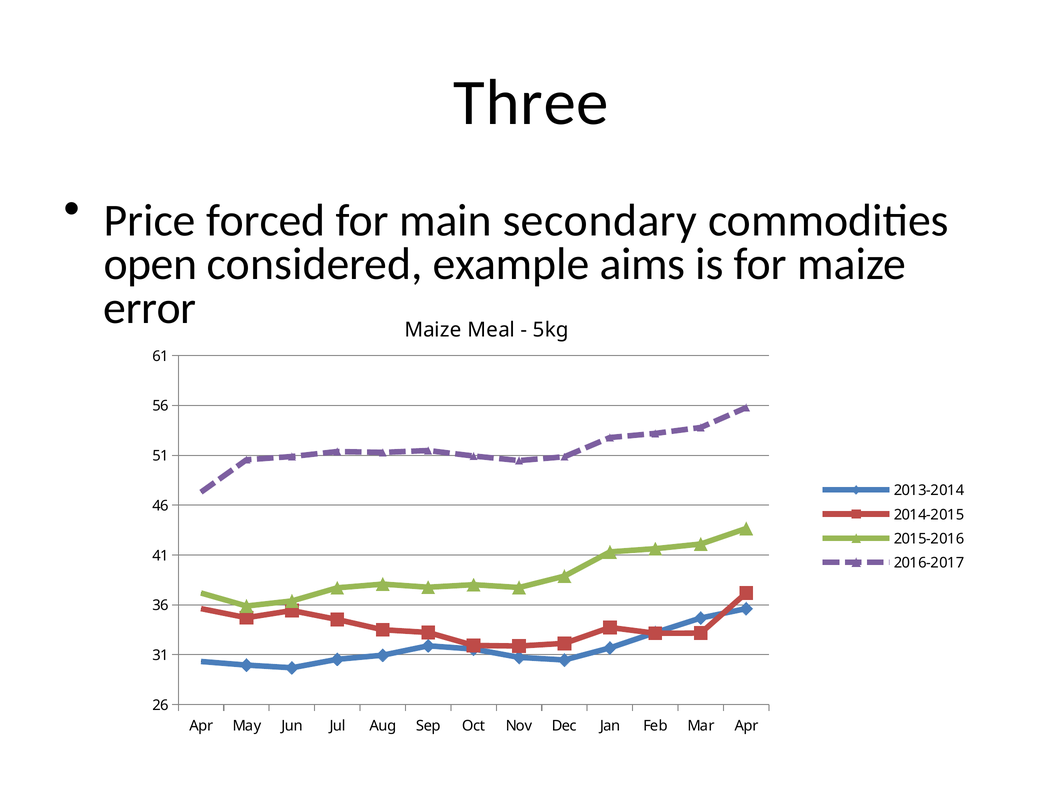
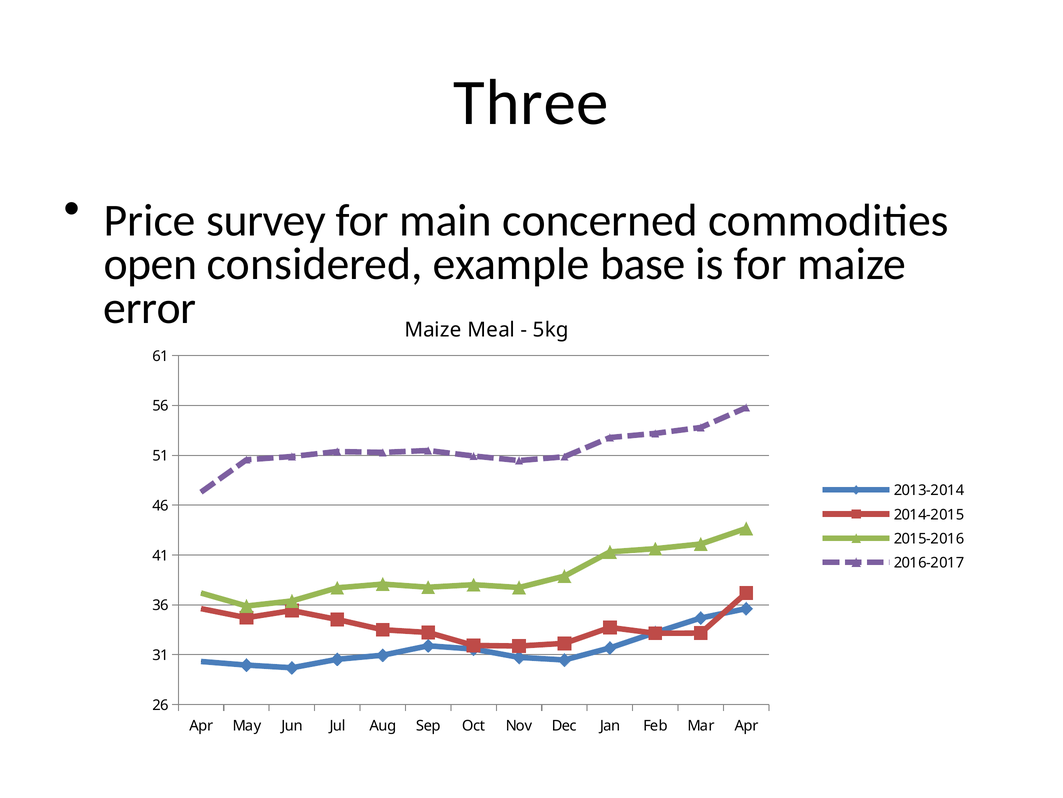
forced: forced -> survey (266, 220)
secondary: secondary -> concerned (600, 220)
aims: aims -> base (643, 264)
